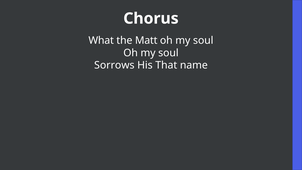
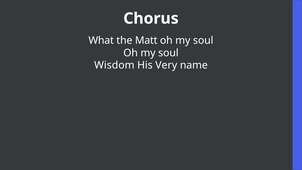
Sorrows: Sorrows -> Wisdom (114, 65)
That: That -> Very (166, 65)
